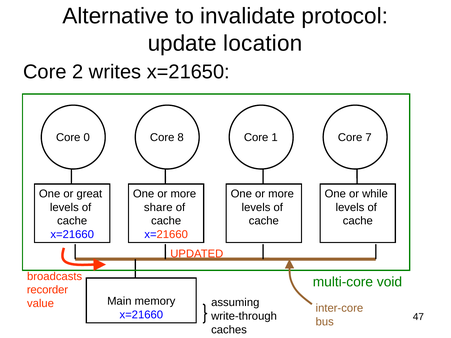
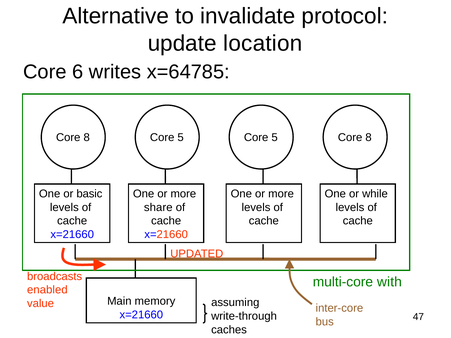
2: 2 -> 6 (78, 72)
x=21650: x=21650 -> x=64785 (188, 72)
0: 0 -> 8 (87, 137)
8: 8 -> 5 (181, 137)
1: 1 -> 5 (275, 137)
7: 7 -> 8 (369, 137)
great: great -> basic (89, 194)
void: void -> with (389, 282)
recorder: recorder -> enabled (47, 290)
